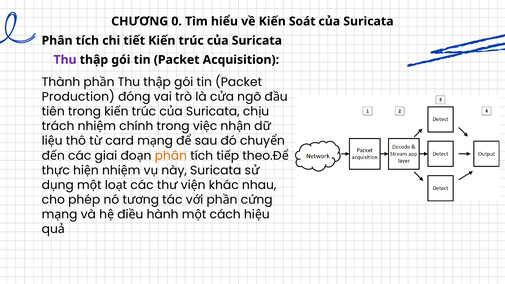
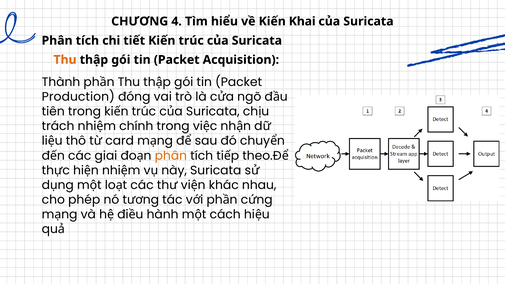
0: 0 -> 4 (177, 21)
Soát: Soát -> Khai (302, 21)
Thu colour: purple -> orange (65, 60)
